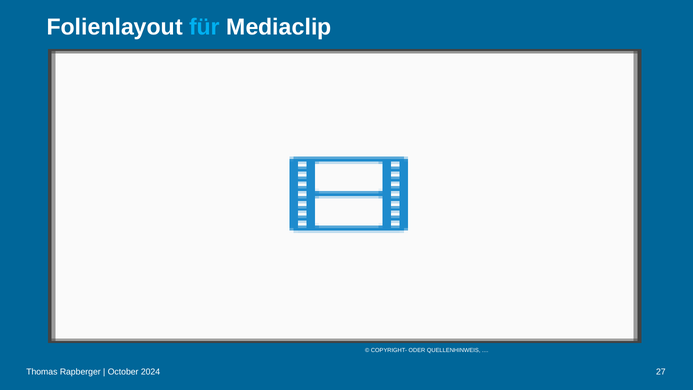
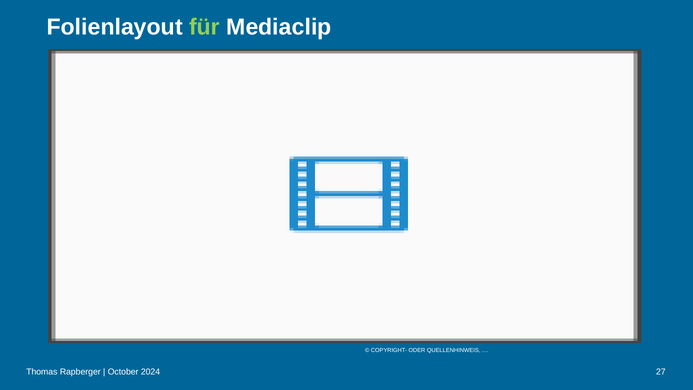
für colour: light blue -> light green (204, 27)
